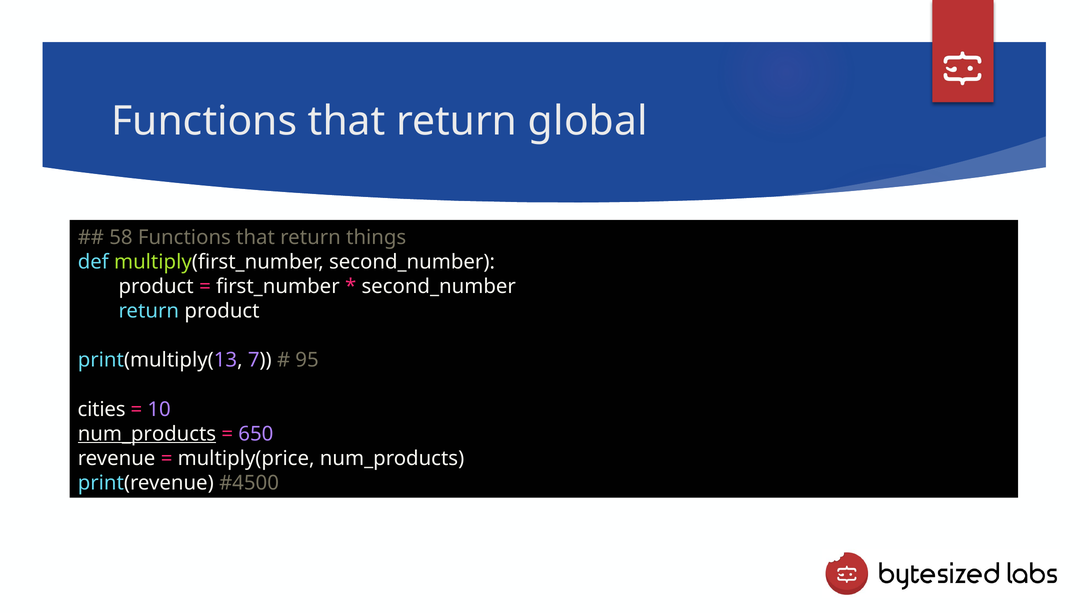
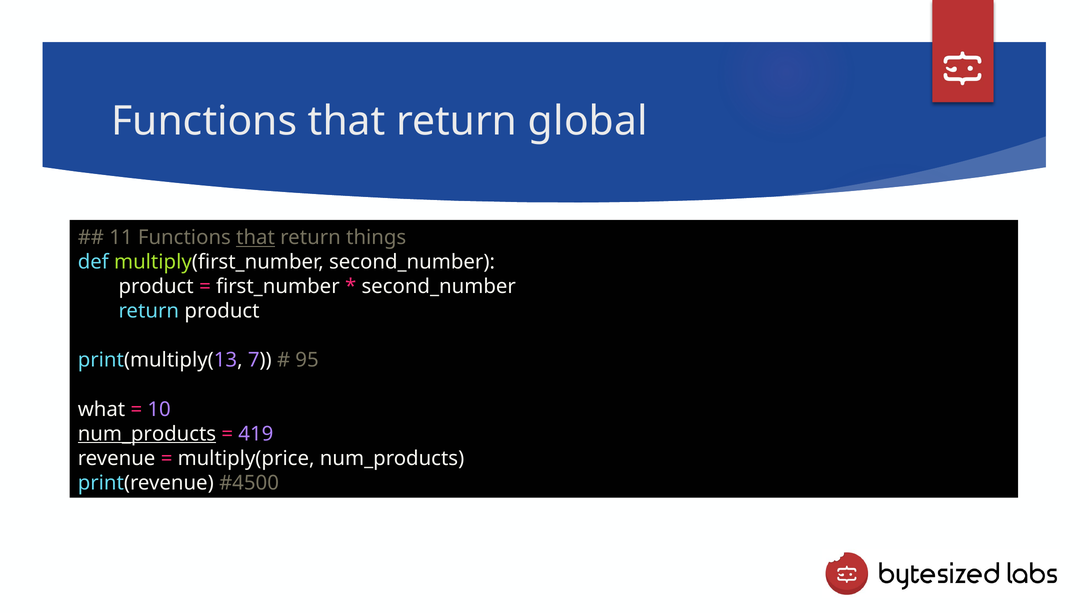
58: 58 -> 11 (121, 237)
that underline: none -> present (256, 237)
cities: cities -> what (101, 409)
650: 650 -> 419 (256, 433)
